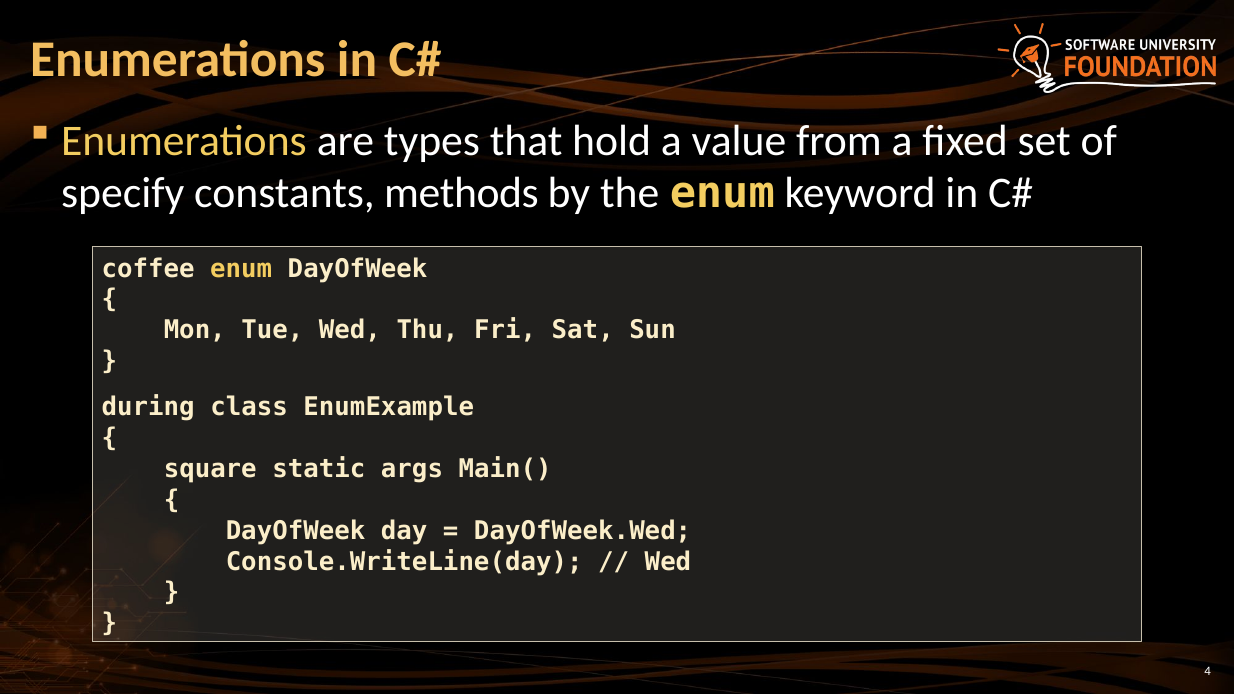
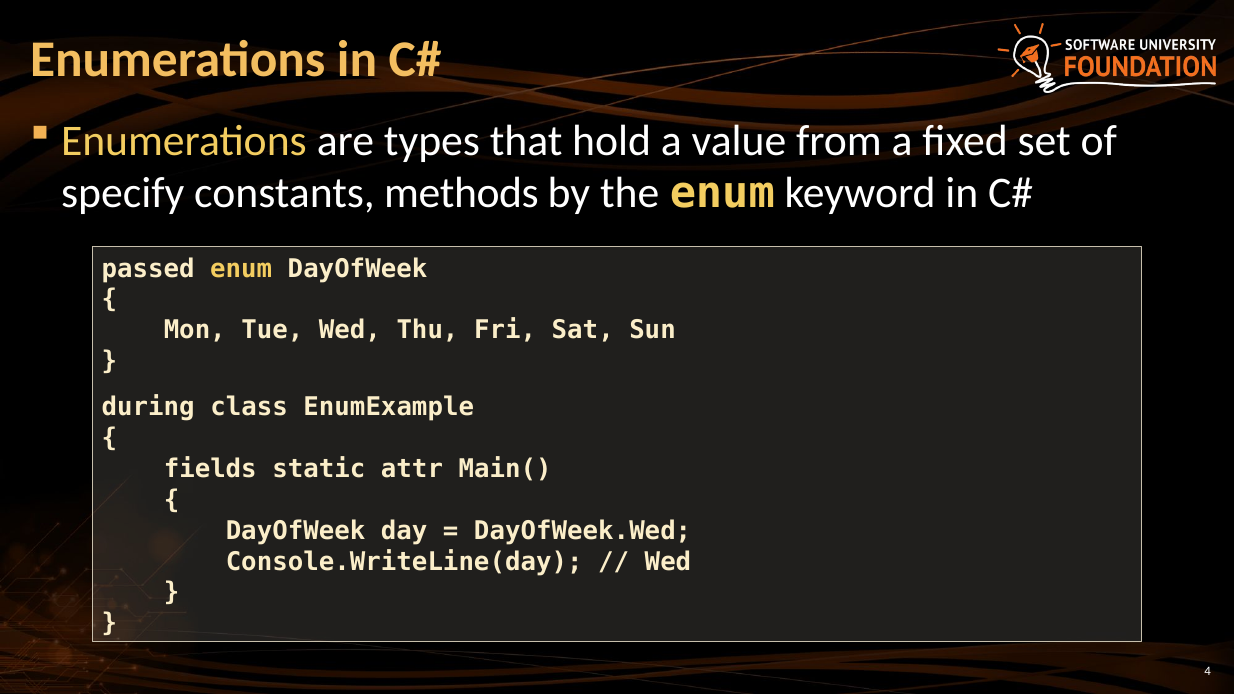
coffee: coffee -> passed (148, 269)
square: square -> fields (210, 469)
args: args -> attr (412, 469)
